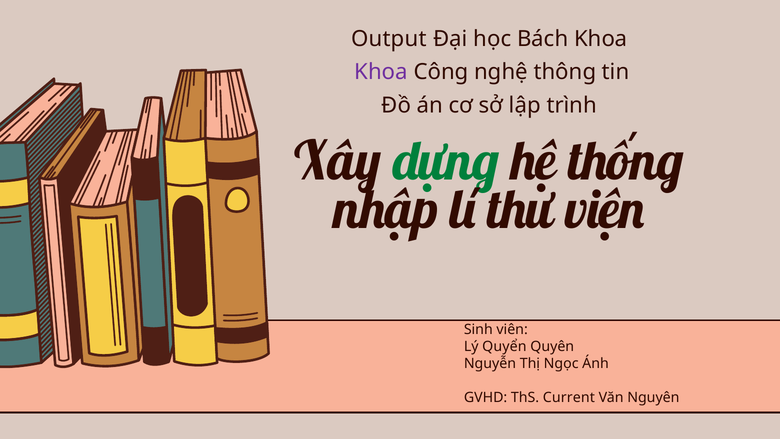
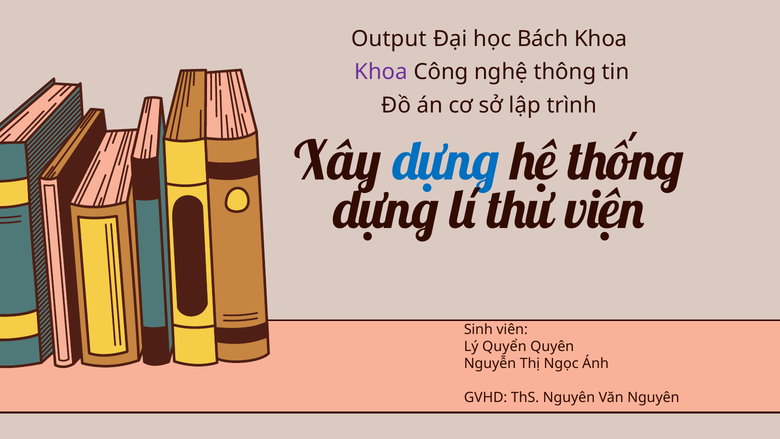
dựng colour: green -> blue (446, 162)
nhập: nhập -> dựng (386, 210)
ThS Current: Current -> Nguyên (569, 398)
